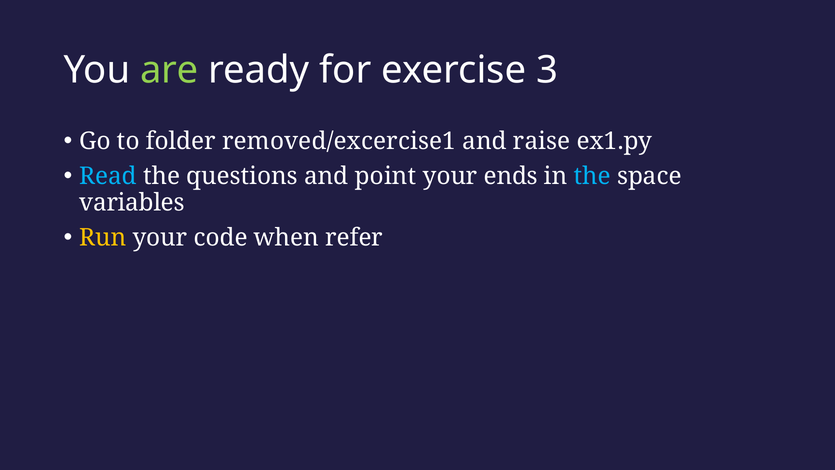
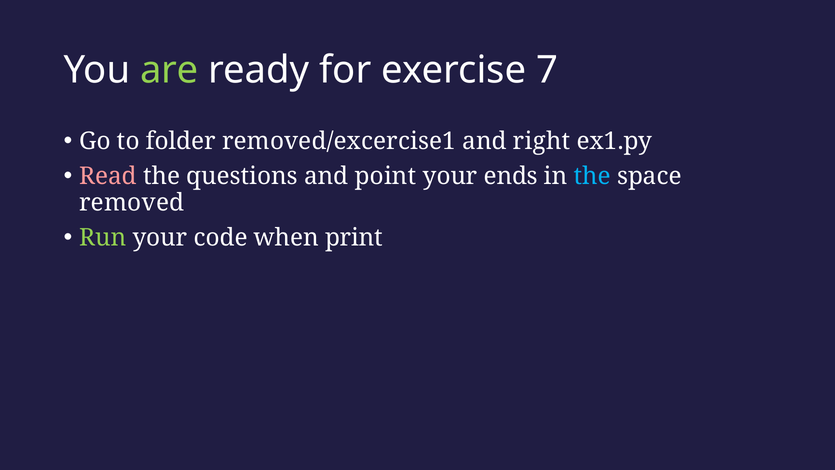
3: 3 -> 7 (547, 70)
raise: raise -> right (542, 141)
Read colour: light blue -> pink (108, 176)
variables: variables -> removed (132, 202)
Run colour: yellow -> light green (103, 238)
refer: refer -> print (354, 238)
